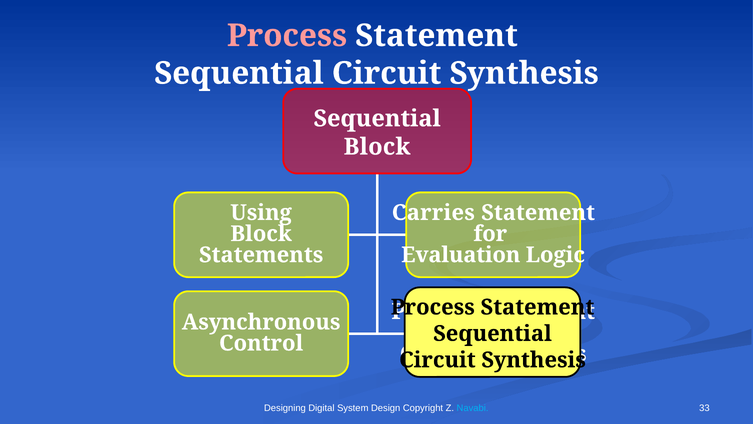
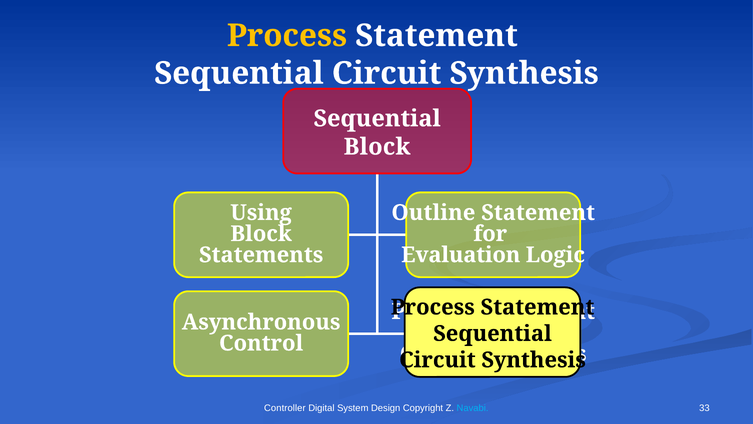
Process colour: pink -> yellow (287, 36)
Carries: Carries -> Outline (433, 213)
Designing: Designing -> Controller (285, 407)
